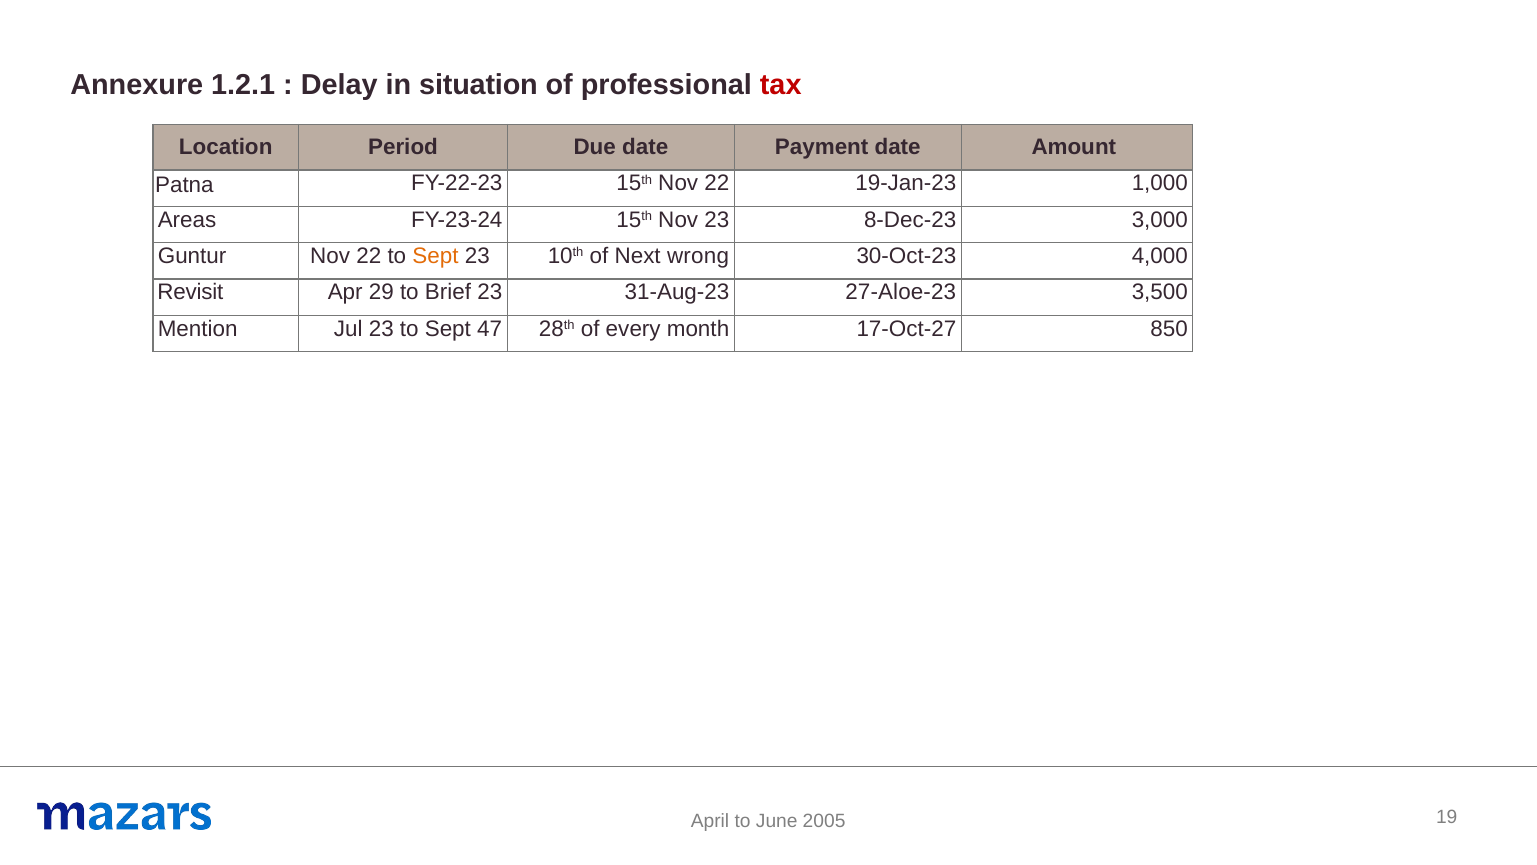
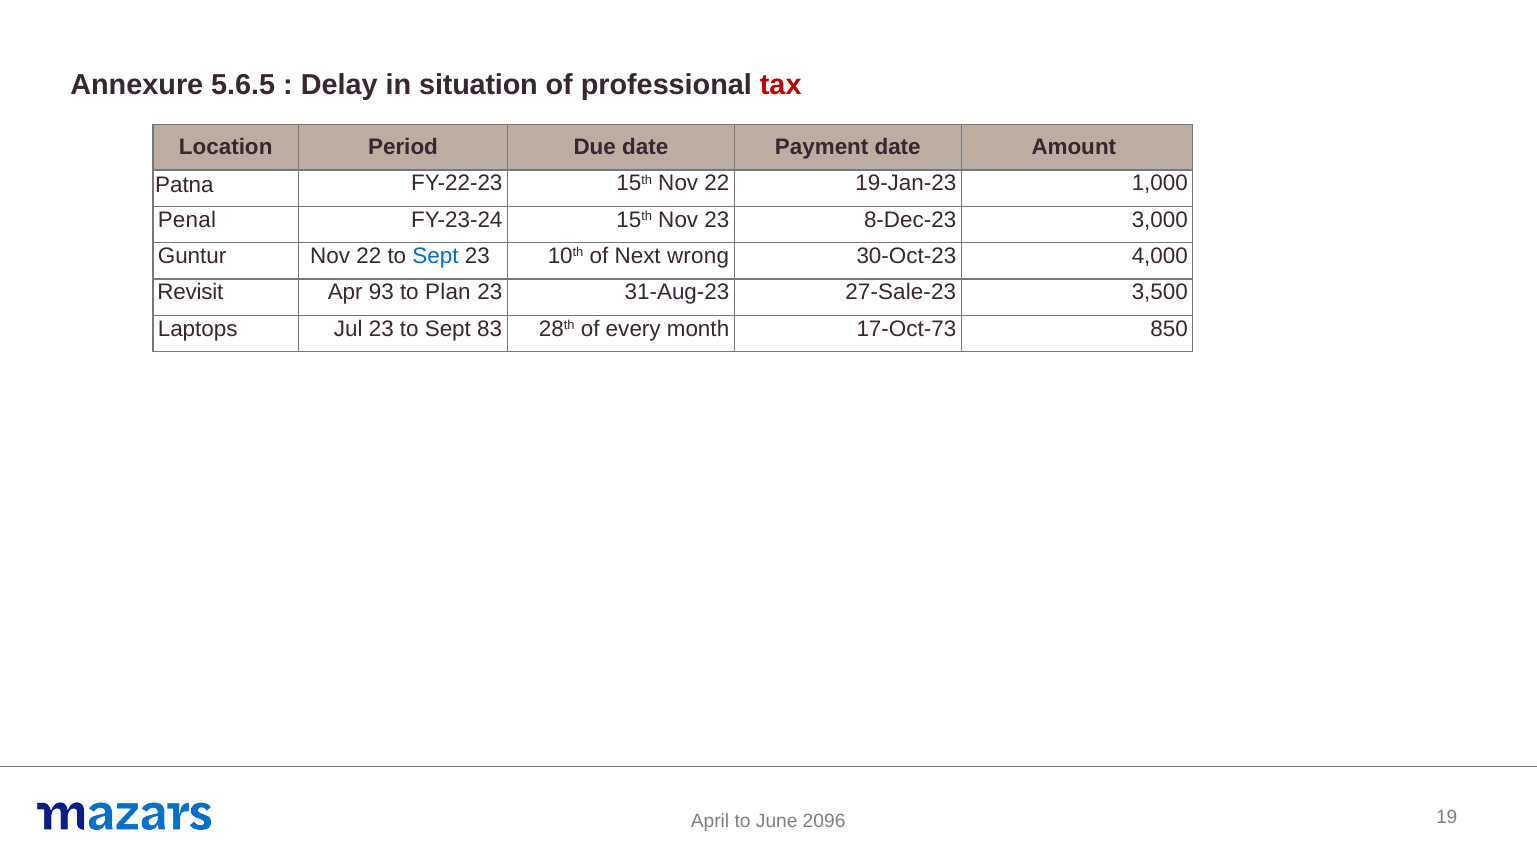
1.2.1: 1.2.1 -> 5.6.5 (243, 84)
Areas: Areas -> Penal (187, 220)
Sept colour: orange -> blue (436, 256)
29: 29 -> 93 (381, 292)
Brief: Brief -> Plan (448, 292)
27-Aloe-23: 27-Aloe-23 -> 27-Sale-23 (901, 292)
Mention: Mention -> Laptops (198, 328)
47: 47 -> 83 (490, 328)
17-Oct-27: 17-Oct-27 -> 17-Oct-73 (906, 328)
2005: 2005 -> 2096 (824, 820)
